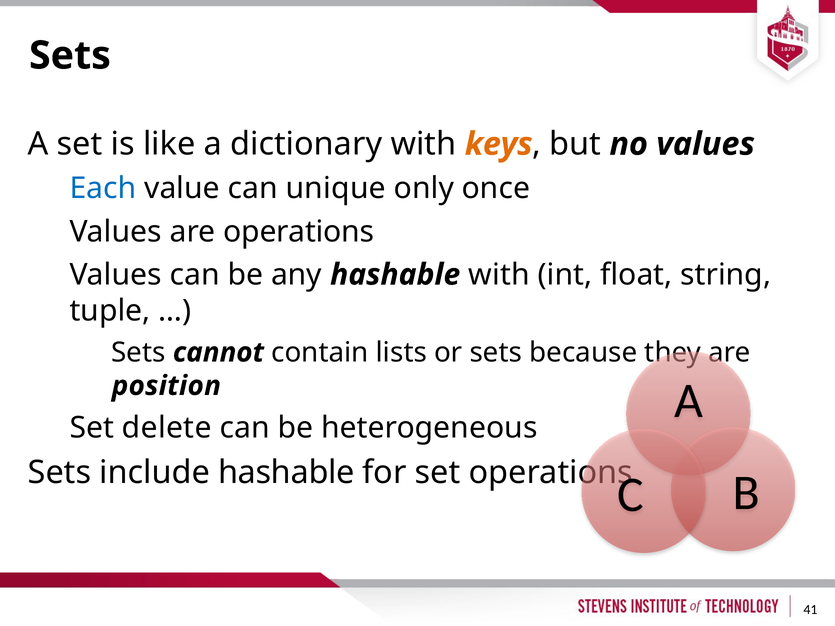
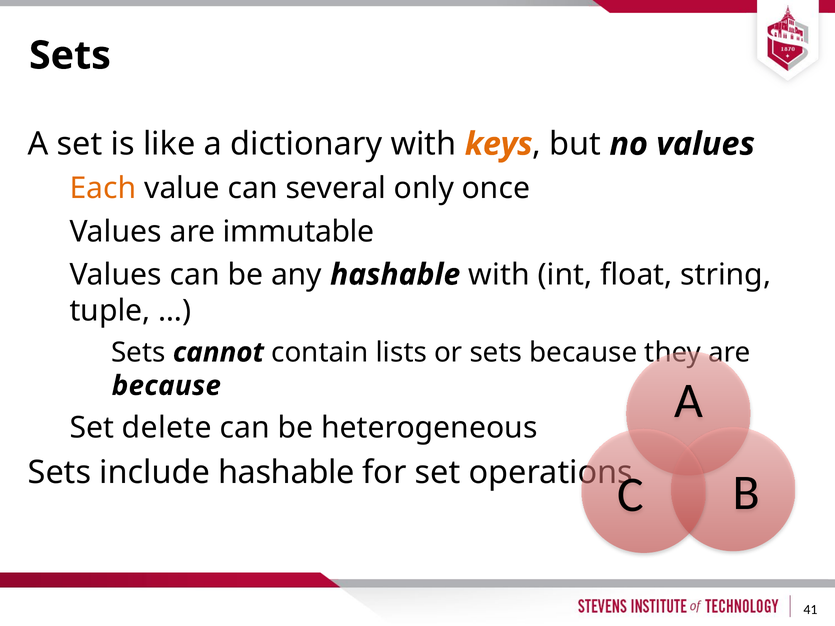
Each colour: blue -> orange (103, 189)
unique: unique -> several (336, 189)
are operations: operations -> immutable (299, 232)
position: position -> because (166, 386)
